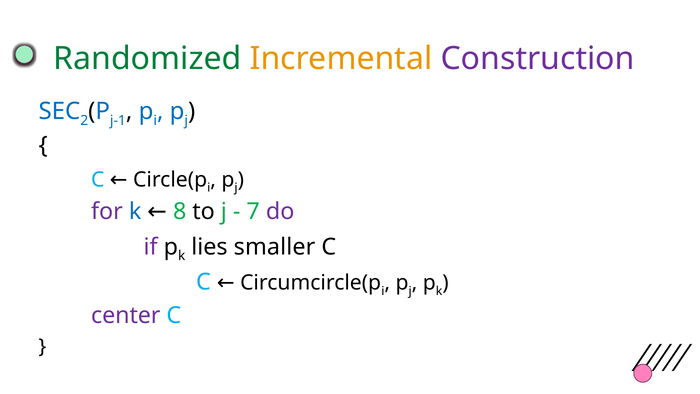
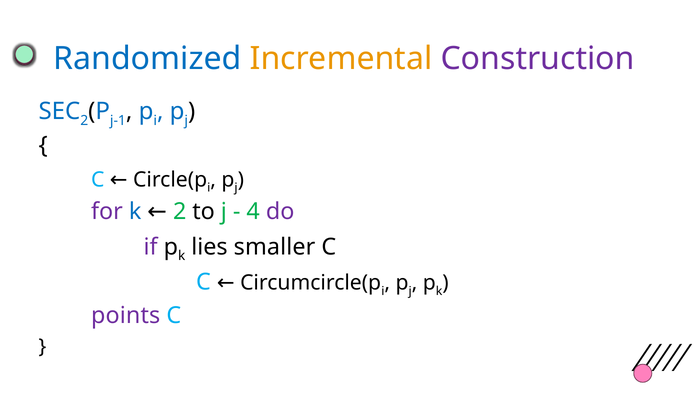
Randomized colour: green -> blue (147, 59)
8: 8 -> 2 (180, 211)
7: 7 -> 4 (253, 211)
center: center -> points (126, 315)
